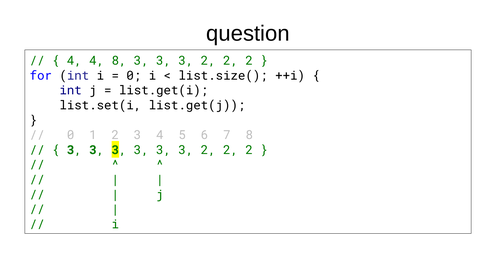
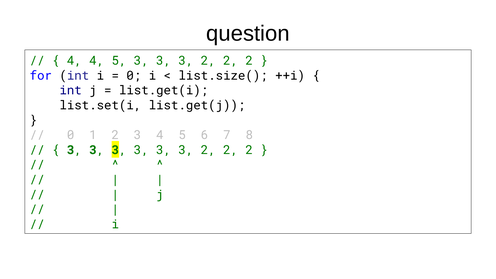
4 4 8: 8 -> 5 (119, 61)
